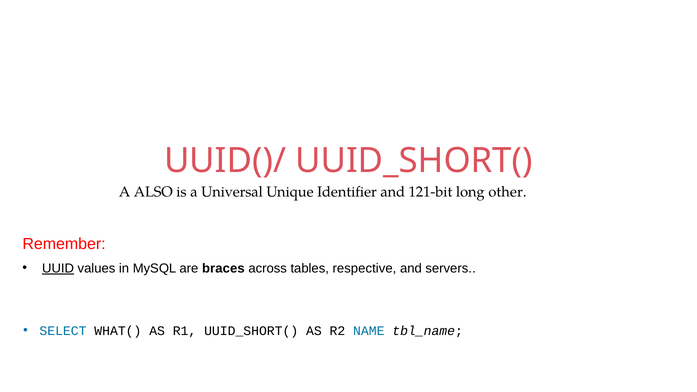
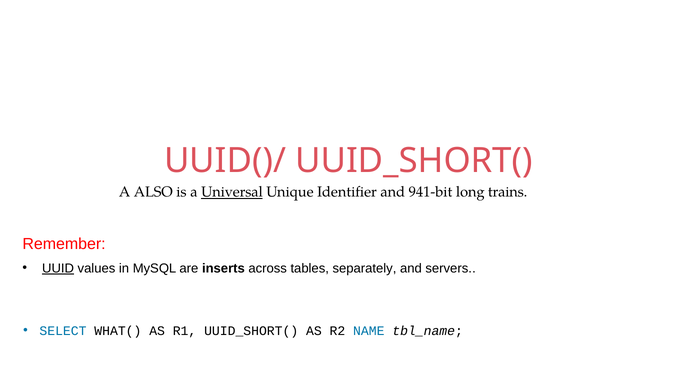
Universal underline: none -> present (232, 192)
121-bit: 121-bit -> 941-bit (430, 192)
other: other -> trains (508, 192)
braces: braces -> inserts (223, 268)
respective: respective -> separately (364, 268)
